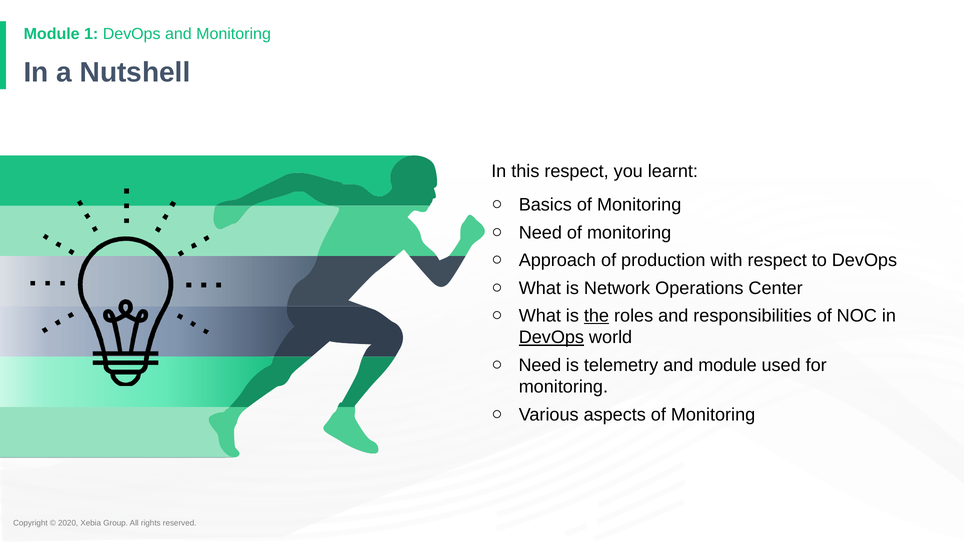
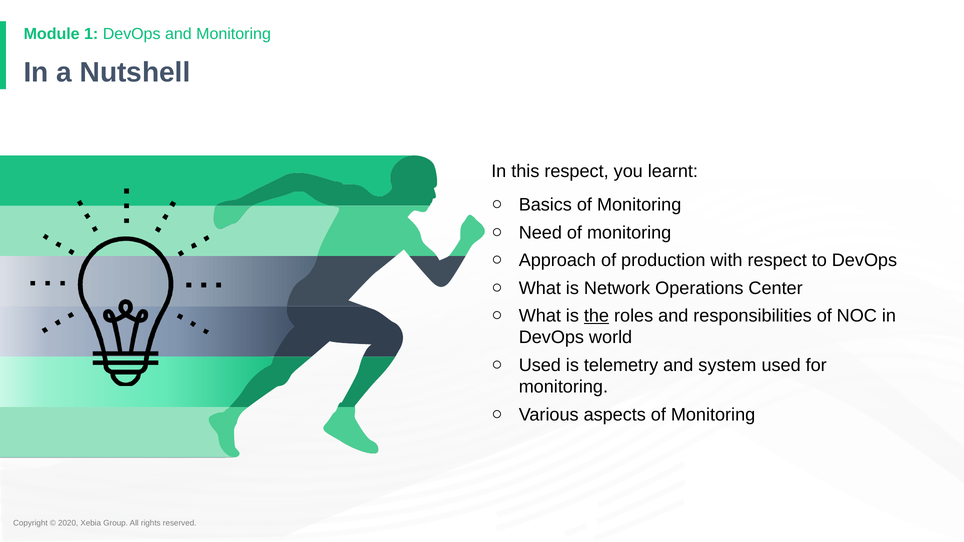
DevOps underline: present -> none (551, 338)
Need: Need -> Used (540, 365)
and module: module -> system (727, 365)
